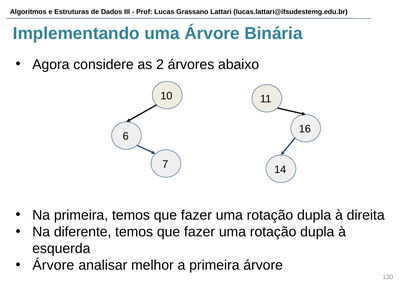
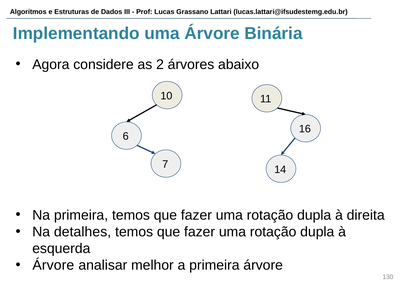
diferente: diferente -> detalhes (83, 231)
